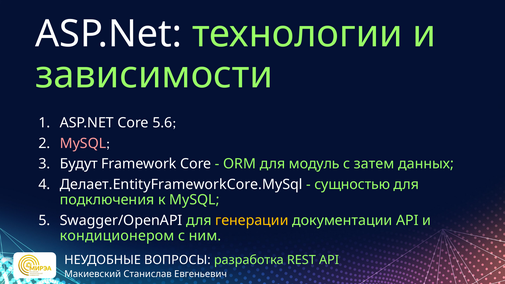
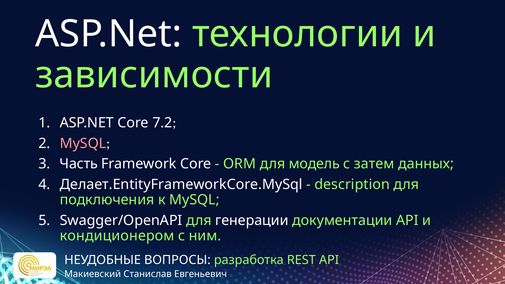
5.6: 5.6 -> 7.2 (162, 123)
Будут: Будут -> Часть (79, 164)
модуль: модуль -> модель (314, 164)
сущностью: сущностью -> description (352, 185)
генерации colour: yellow -> white (252, 221)
